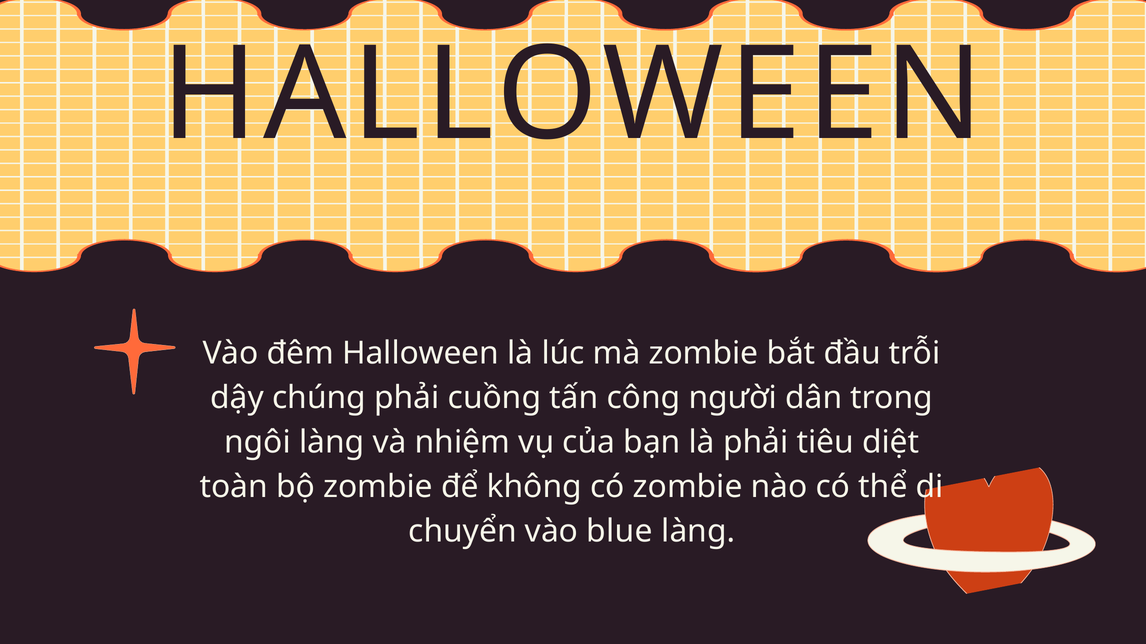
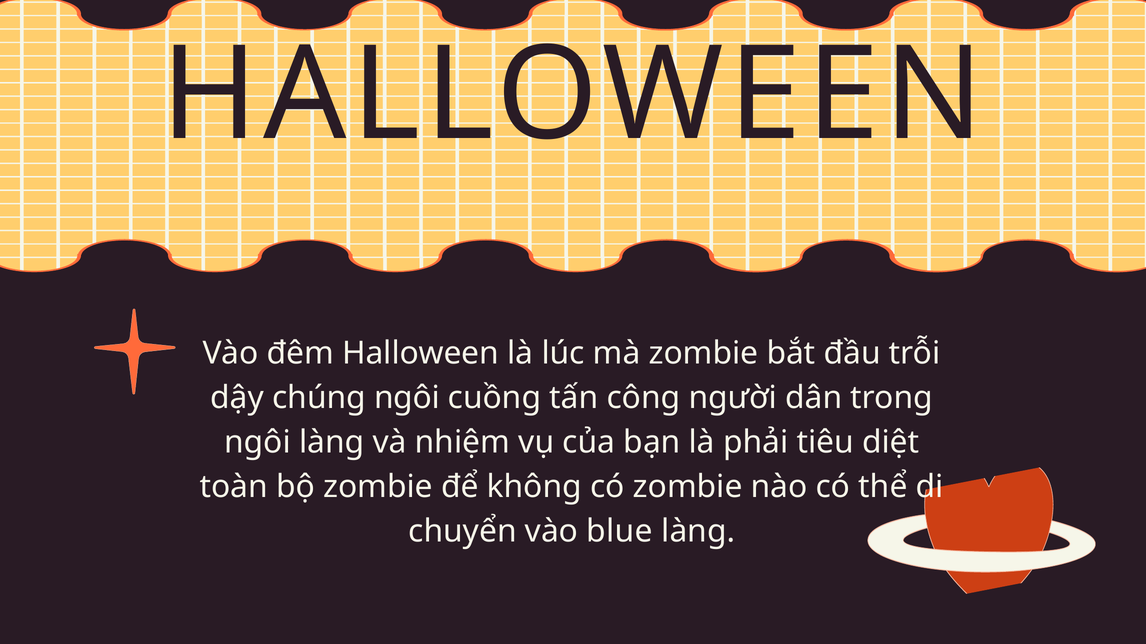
chúng phải: phải -> ngôi (407, 398)
